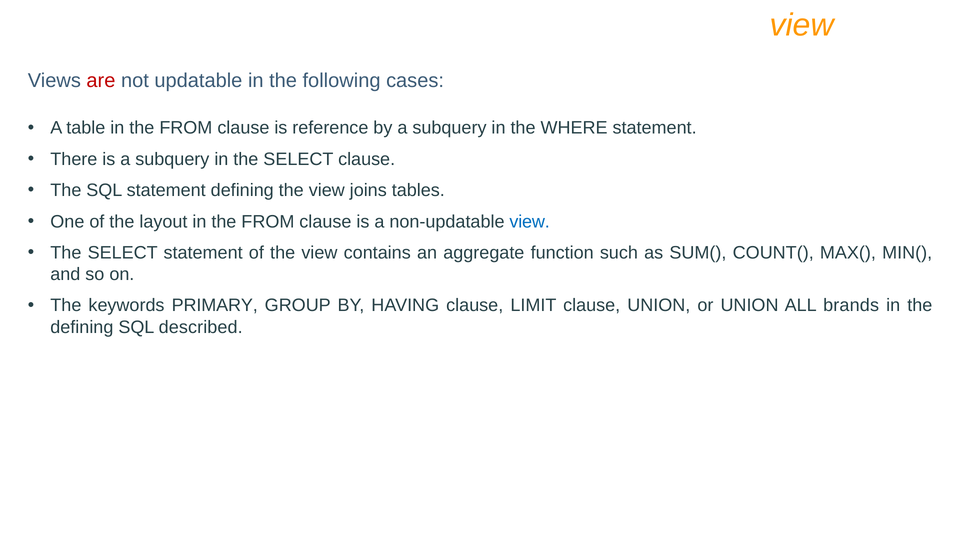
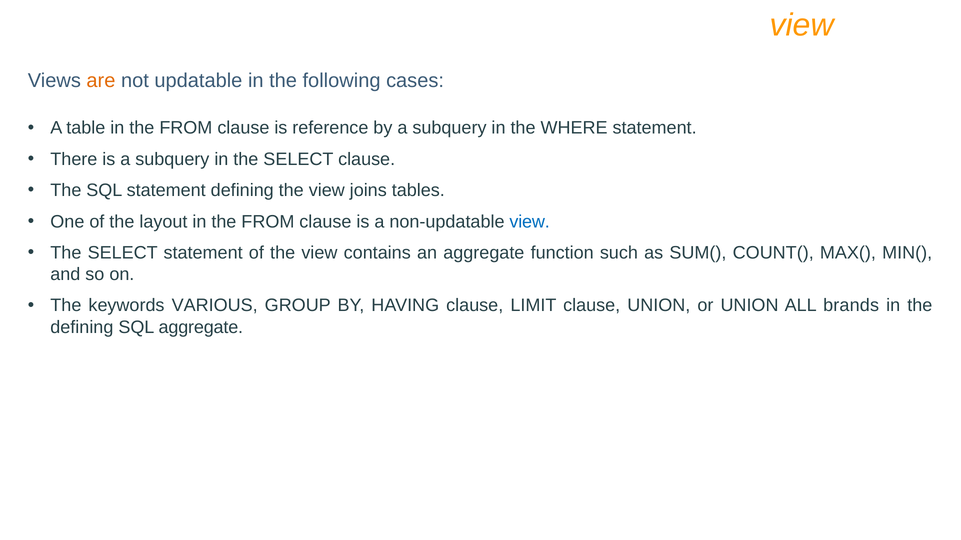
are colour: red -> orange (101, 81)
PRIMARY: PRIMARY -> VARIOUS (215, 306)
SQL described: described -> aggregate (201, 327)
